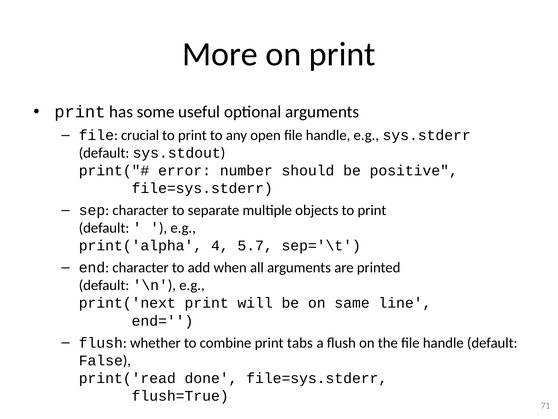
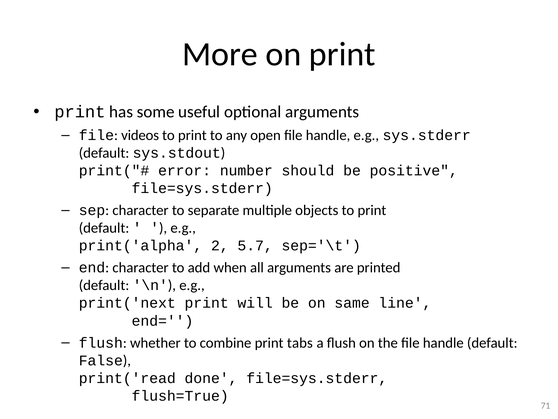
crucial: crucial -> videos (140, 135)
4: 4 -> 2 (220, 245)
